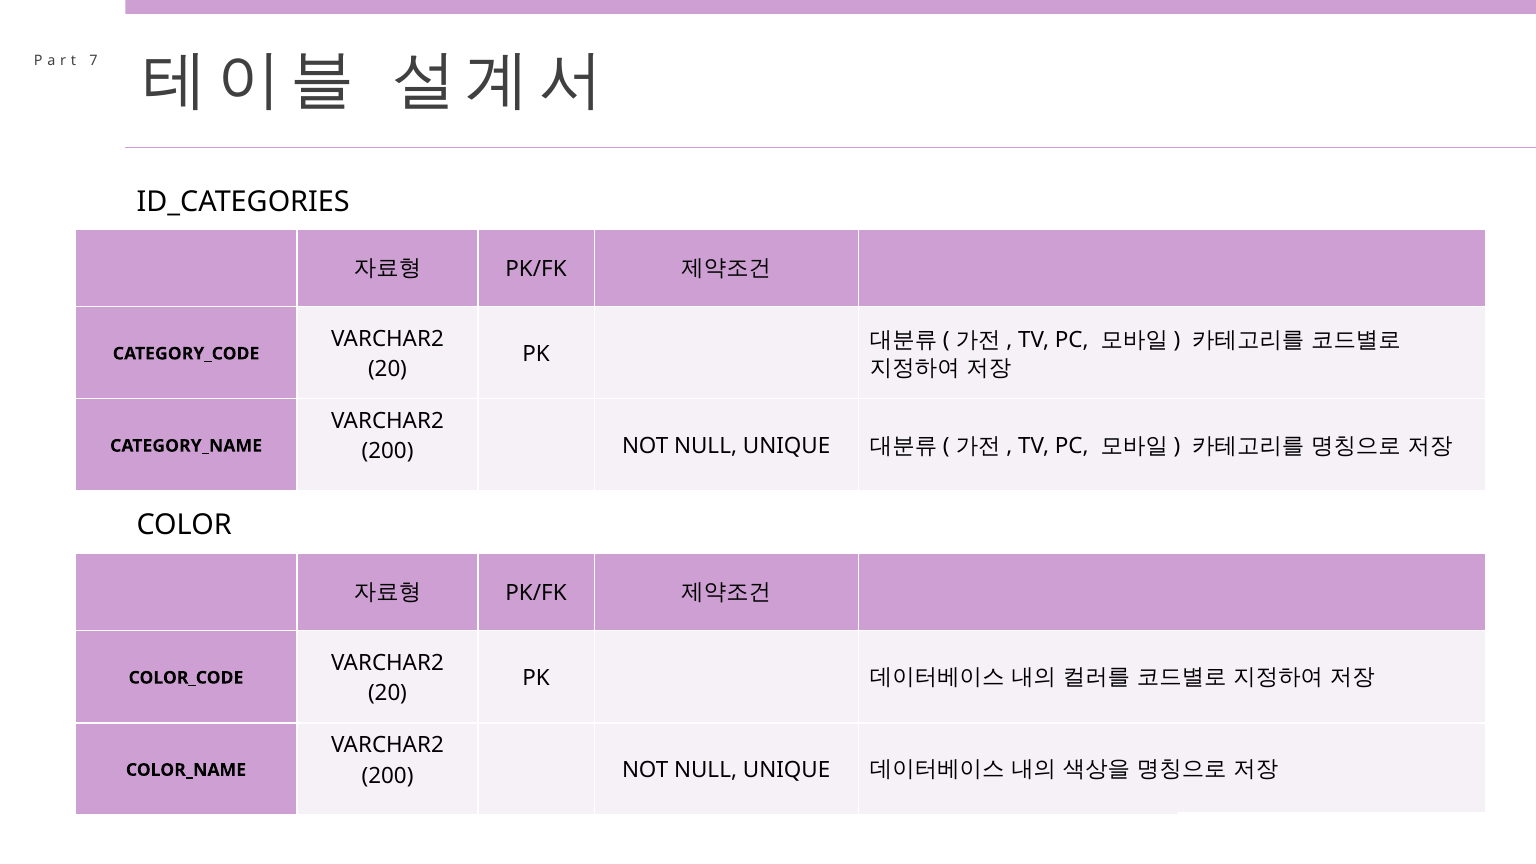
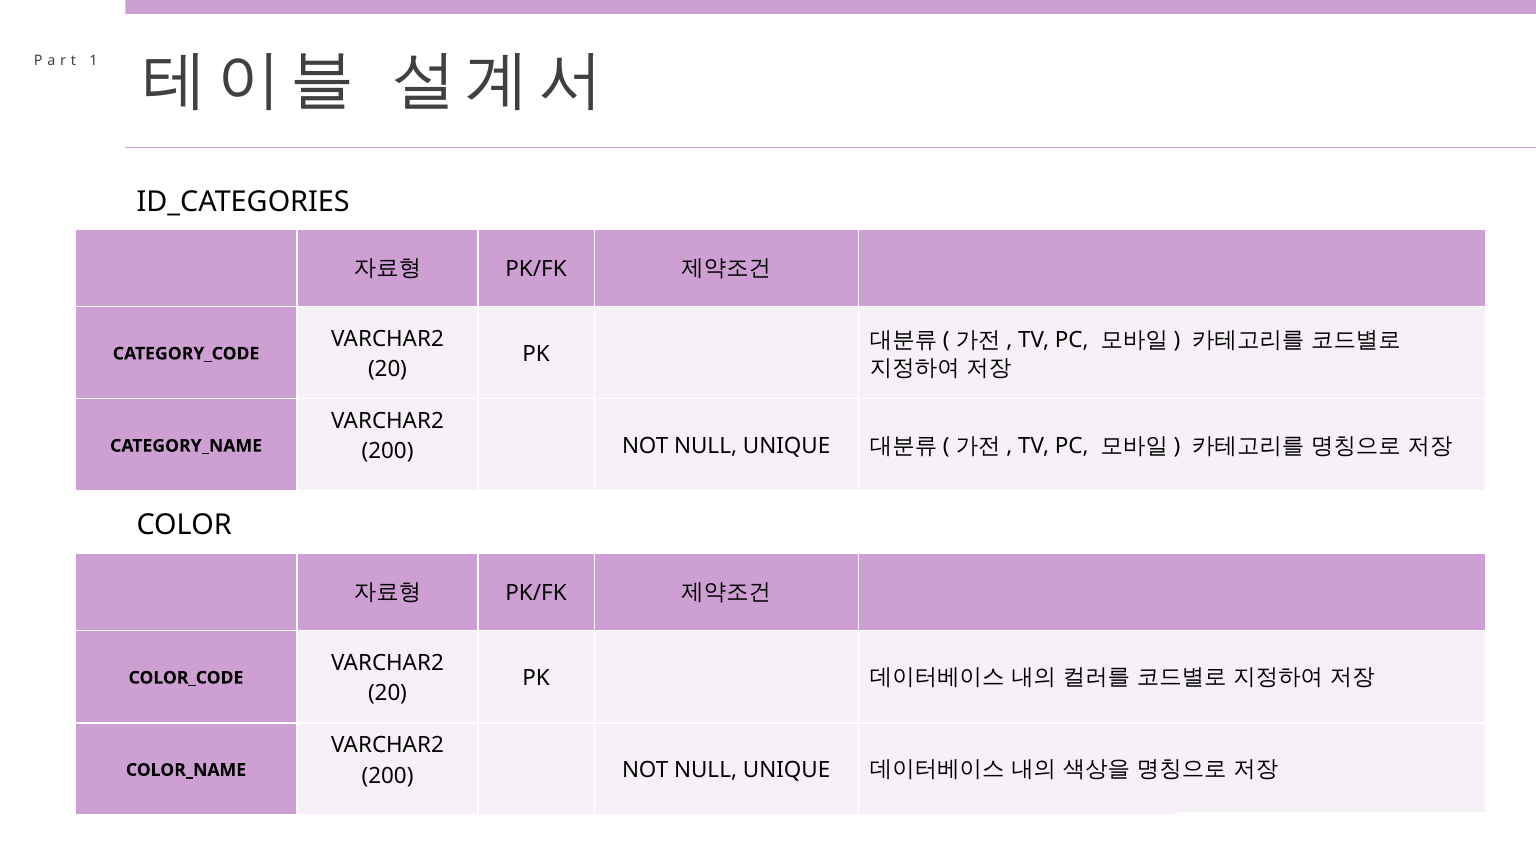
7: 7 -> 1 (93, 61)
